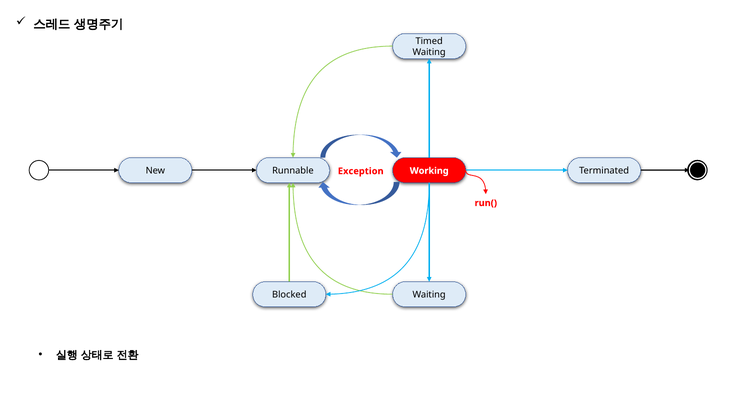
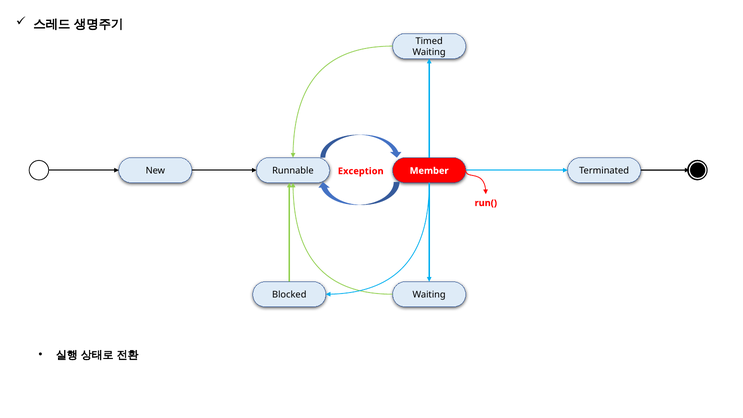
Working: Working -> Member (429, 171)
